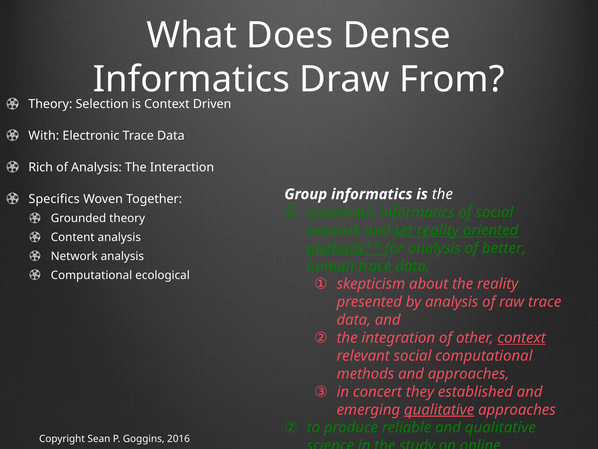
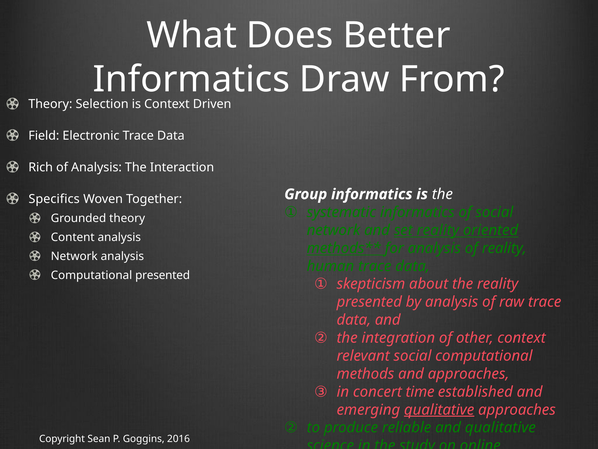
Dense: Dense -> Better (397, 35)
With: With -> Field (44, 136)
of better: better -> reality (504, 248)
Computational ecological: ecological -> presented (163, 275)
context underline: present -> none (522, 338)
they: they -> time (420, 391)
